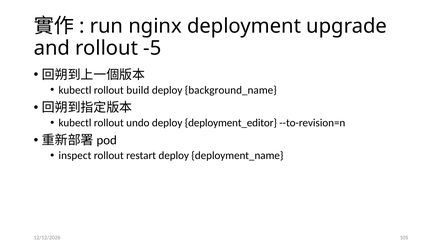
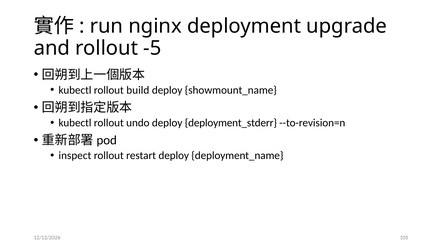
background_name: background_name -> showmount_name (231, 90)
deployment_editor: deployment_editor -> deployment_stderr (231, 123)
